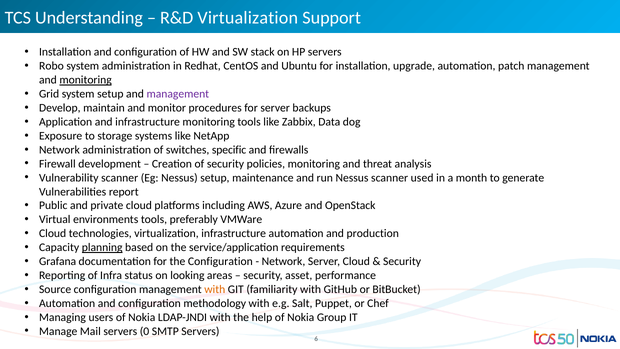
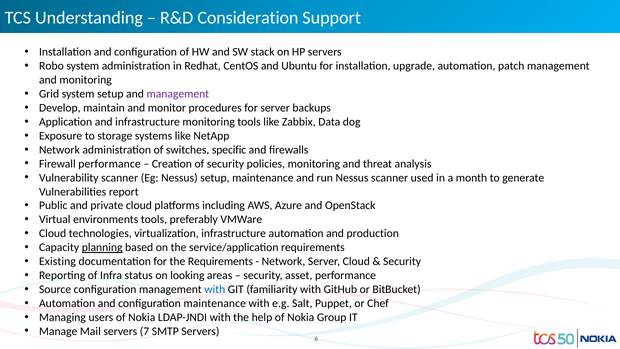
R&D Virtualization: Virtualization -> Consideration (248, 18)
monitoring underline: present -> none (86, 80)
Firewall development: development -> performance (110, 164)
Grafana: Grafana -> Existing (57, 261)
the Configuration: Configuration -> Requirements (220, 261)
with colour: orange -> blue (215, 289)
configuration methodology: methodology -> maintenance (215, 303)
0: 0 -> 7 (144, 331)
